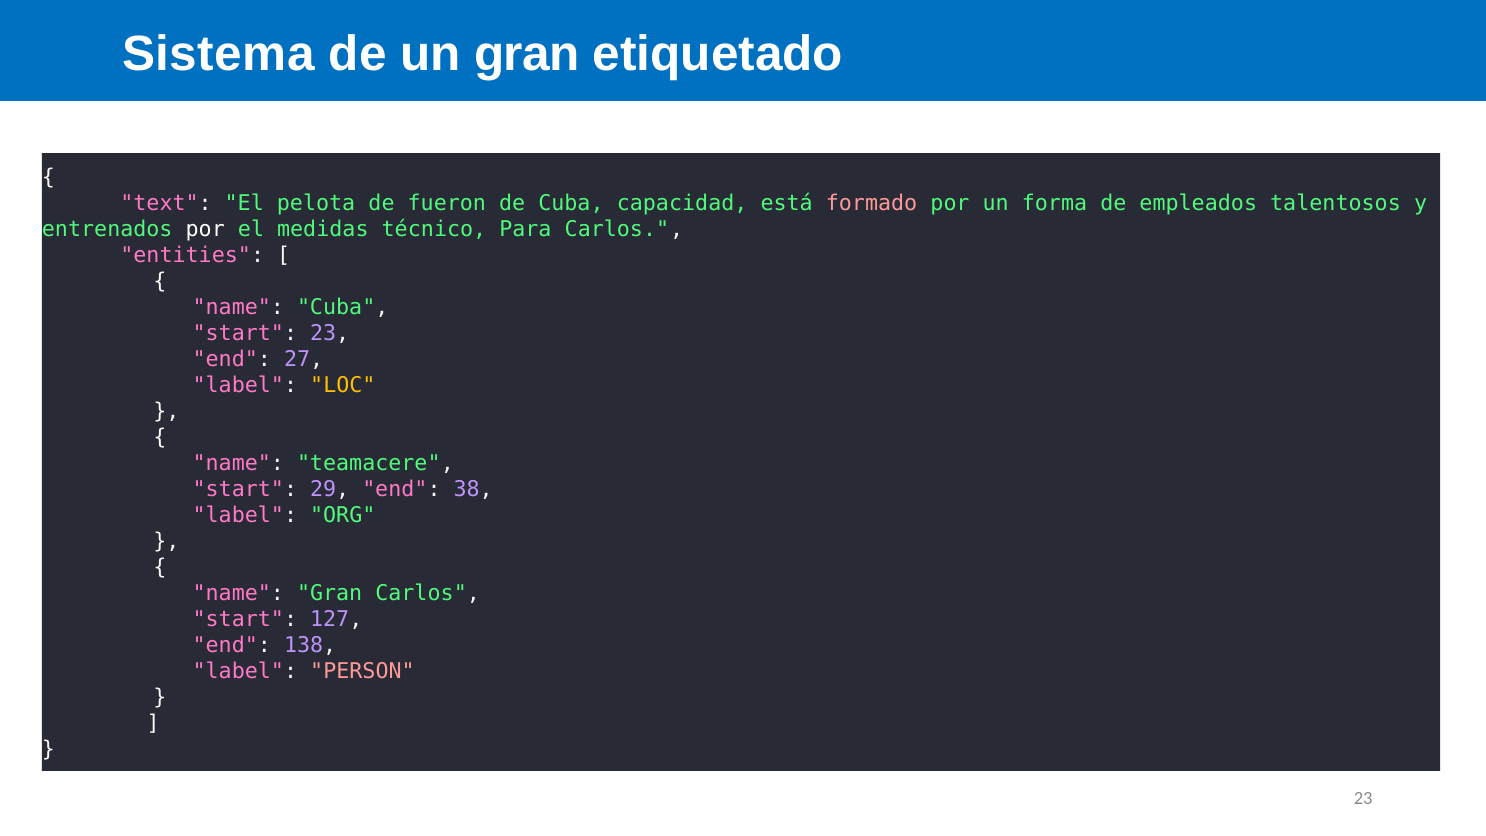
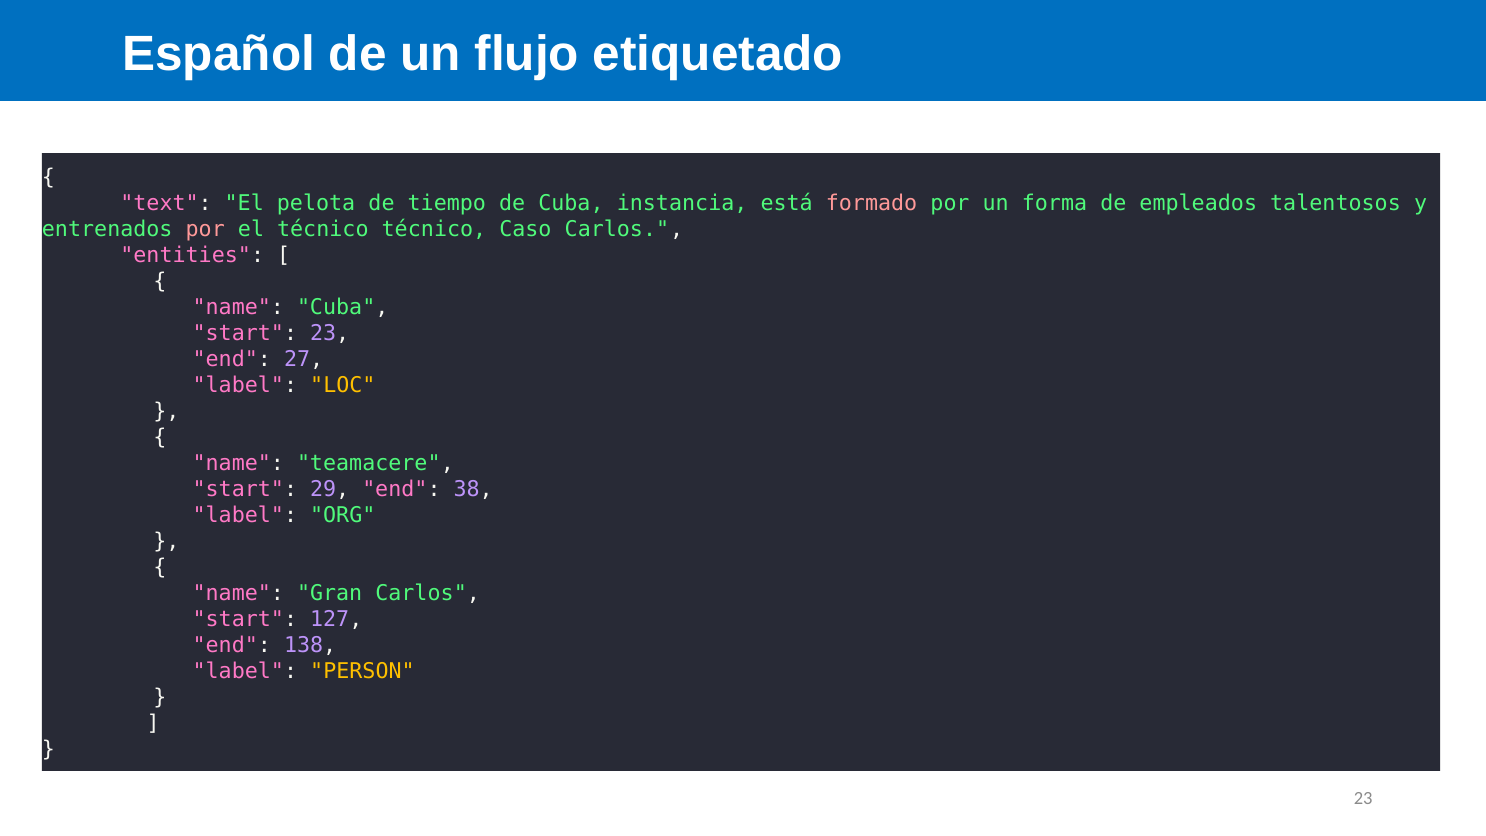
Sistema: Sistema -> Español (219, 54)
un gran: gran -> flujo (527, 54)
fueron: fueron -> tiempo (447, 203)
capacidad: capacidad -> instancia (682, 203)
por colour: white -> pink (205, 229)
el medidas: medidas -> técnico (323, 229)
Para: Para -> Caso (525, 229)
PERSON colour: pink -> yellow (362, 672)
